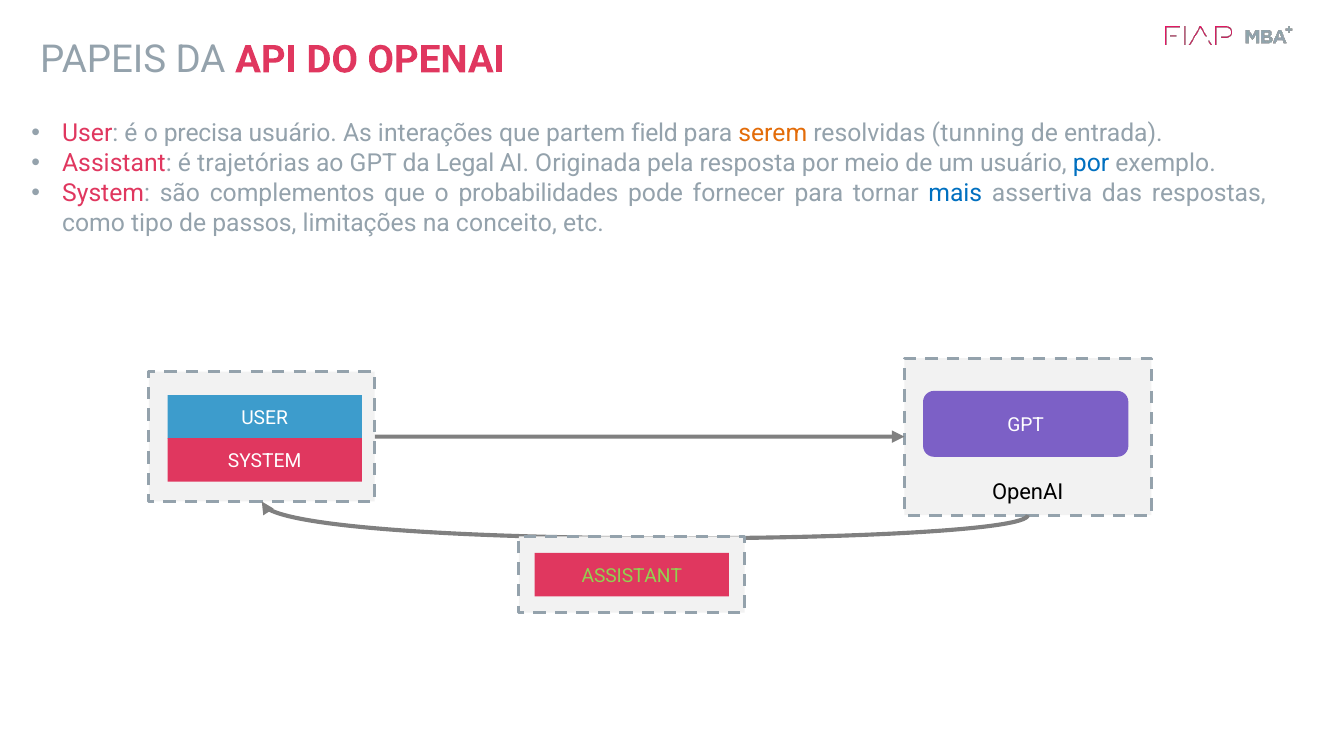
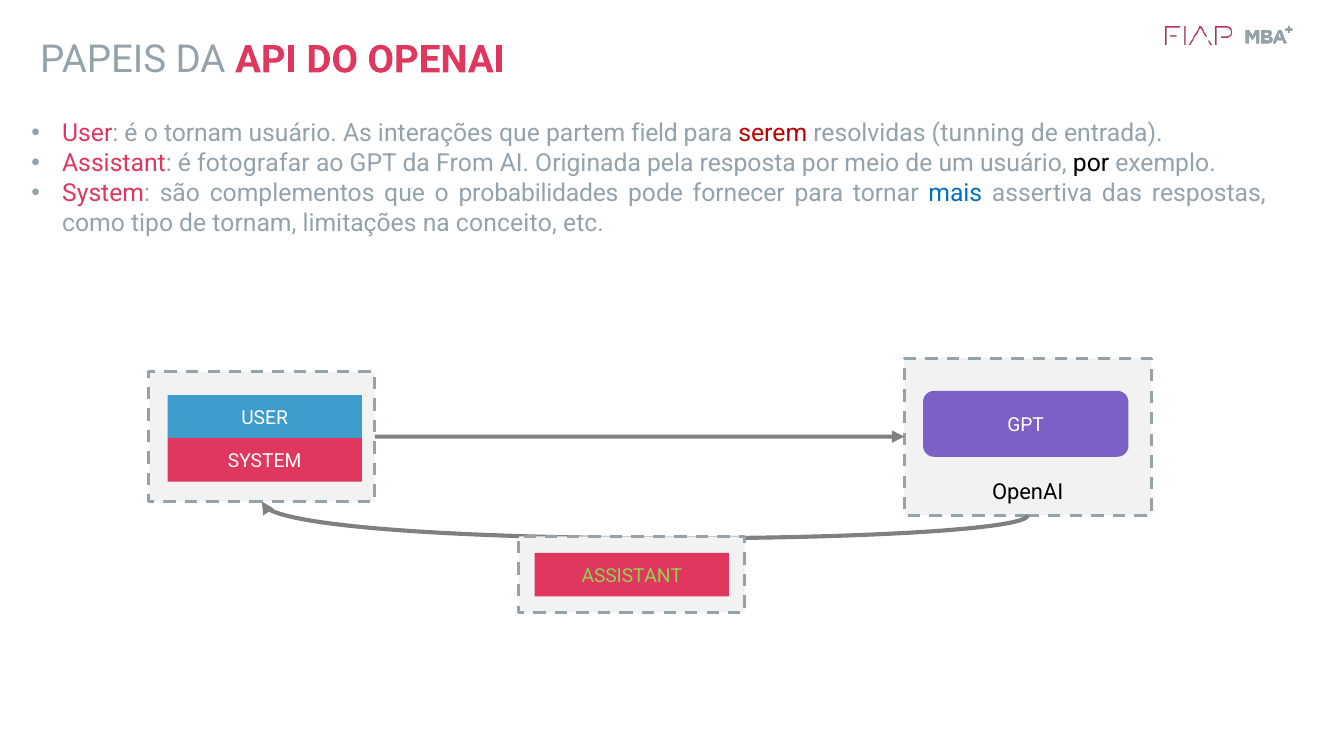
o precisa: precisa -> tornam (203, 134)
serem colour: orange -> red (773, 134)
trajetórias: trajetórias -> fotografar (253, 163)
Legal: Legal -> From (465, 163)
por colour: blue -> black (1091, 163)
de passos: passos -> tornam (254, 223)
